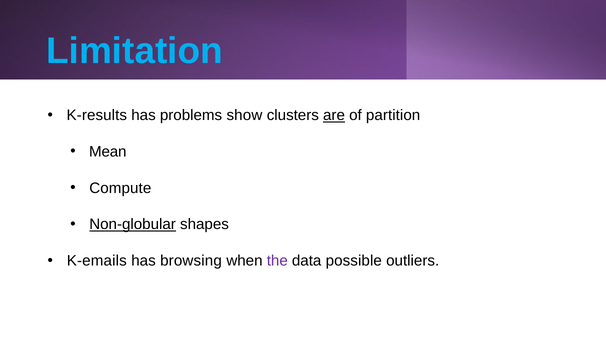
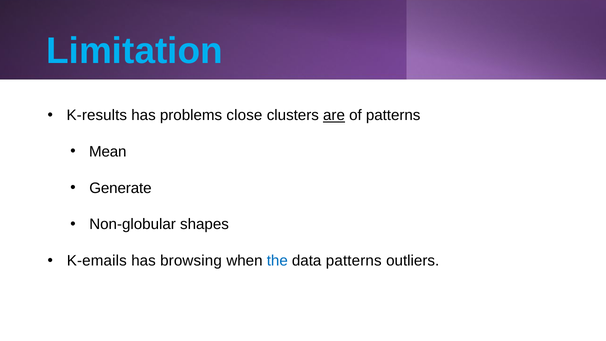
show: show -> close (244, 115)
of partition: partition -> patterns (393, 115)
Compute: Compute -> Generate (120, 188)
Non-globular underline: present -> none (133, 224)
the colour: purple -> blue (277, 261)
data possible: possible -> patterns (354, 261)
